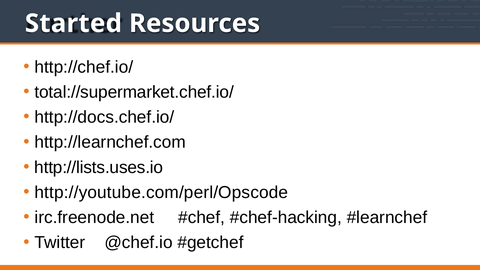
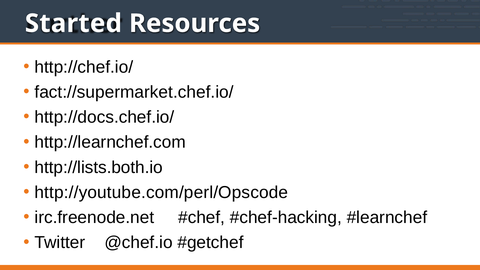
total://supermarket.chef.io/: total://supermarket.chef.io/ -> fact://supermarket.chef.io/ (134, 92)
http://lists.uses.io: http://lists.uses.io -> http://lists.both.io (99, 167)
